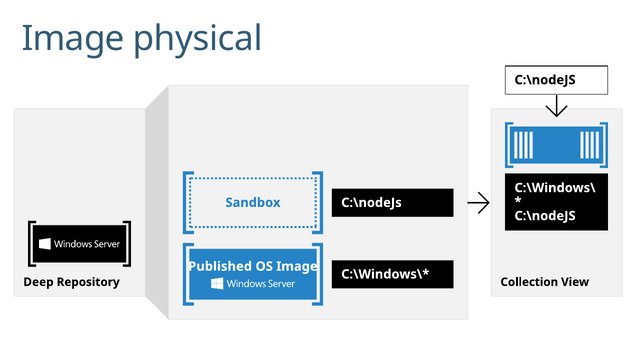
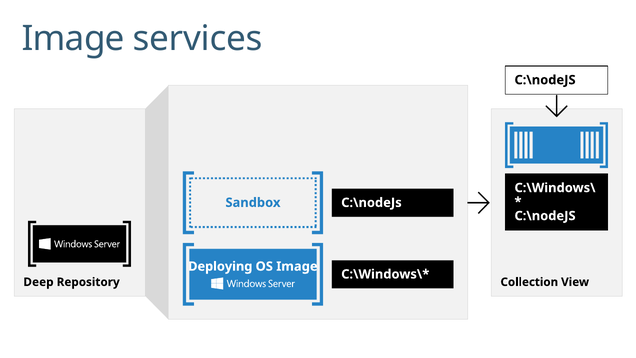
physical: physical -> services (198, 39)
Published: Published -> Deploying (220, 266)
